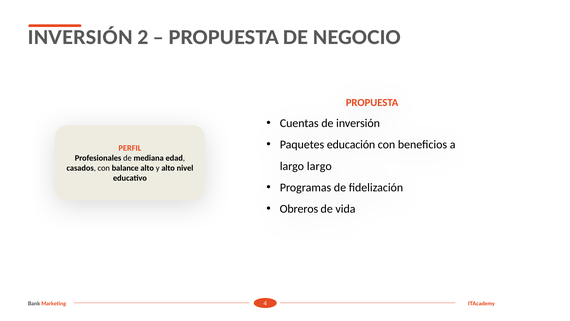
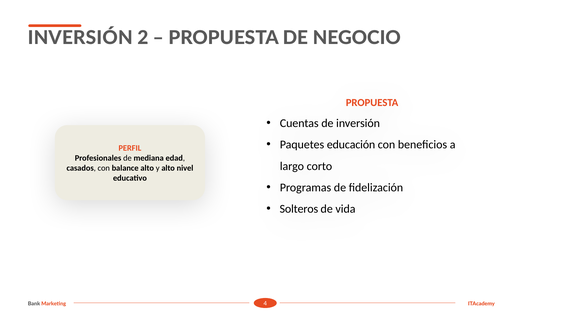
largo largo: largo -> corto (319, 166)
Obreros: Obreros -> Solteros (299, 209)
